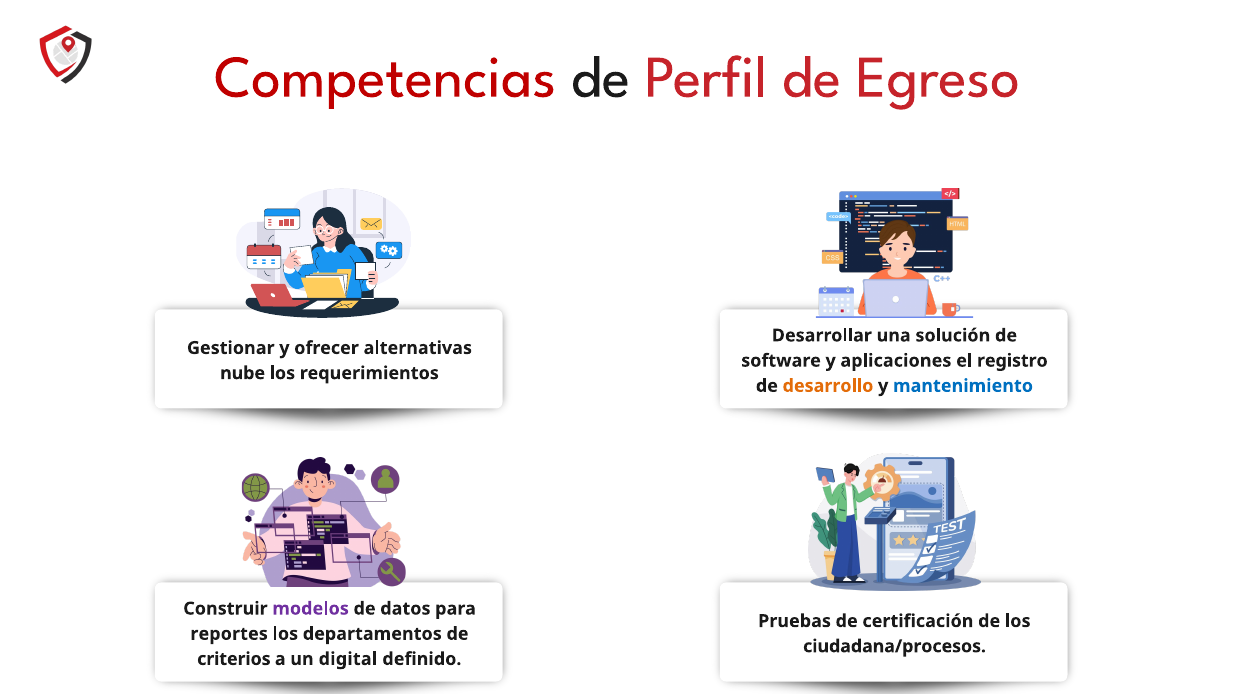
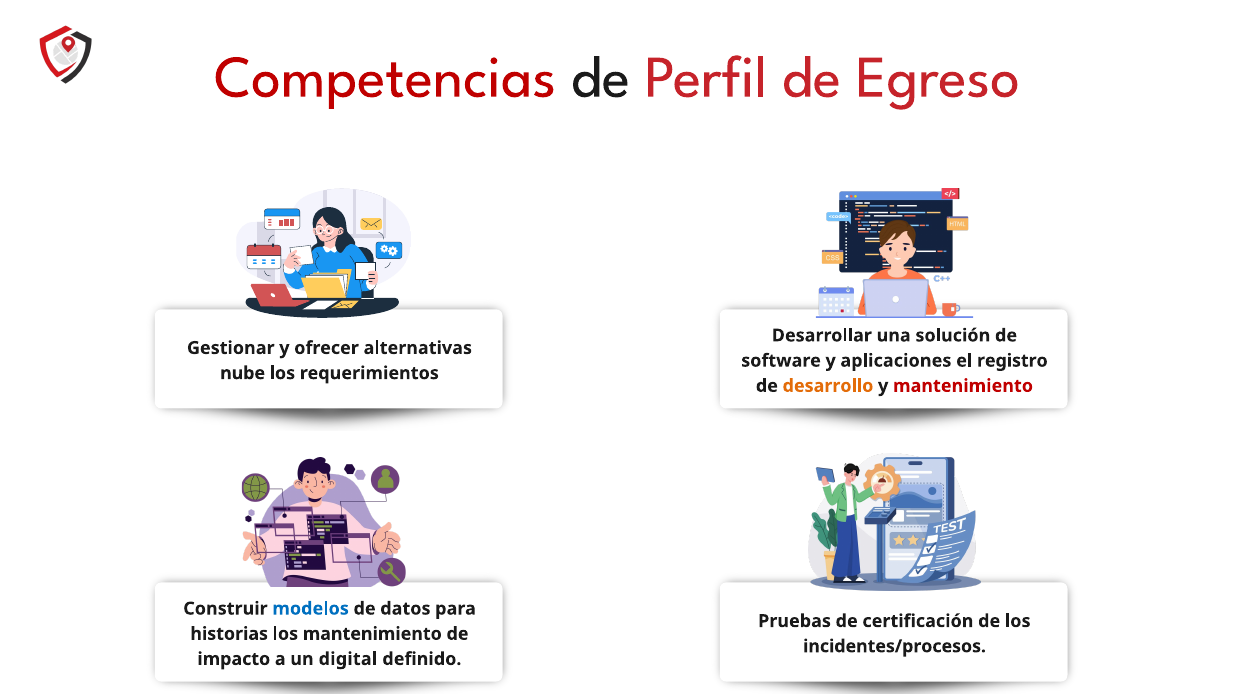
mantenimiento colour: blue -> red (963, 386)
modelos colour: purple -> blue (311, 609)
reportes: reportes -> historias (229, 634)
los departamentos: departamentos -> mantenimiento (372, 634)
ciudadana/procesos: ciudadana/procesos -> incidentes/procesos (895, 646)
criterios: criterios -> impacto (234, 659)
